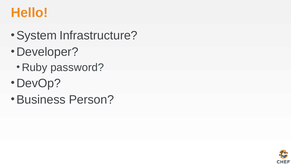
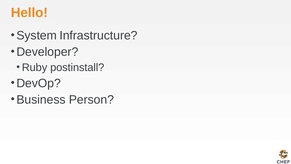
password: password -> postinstall (77, 67)
